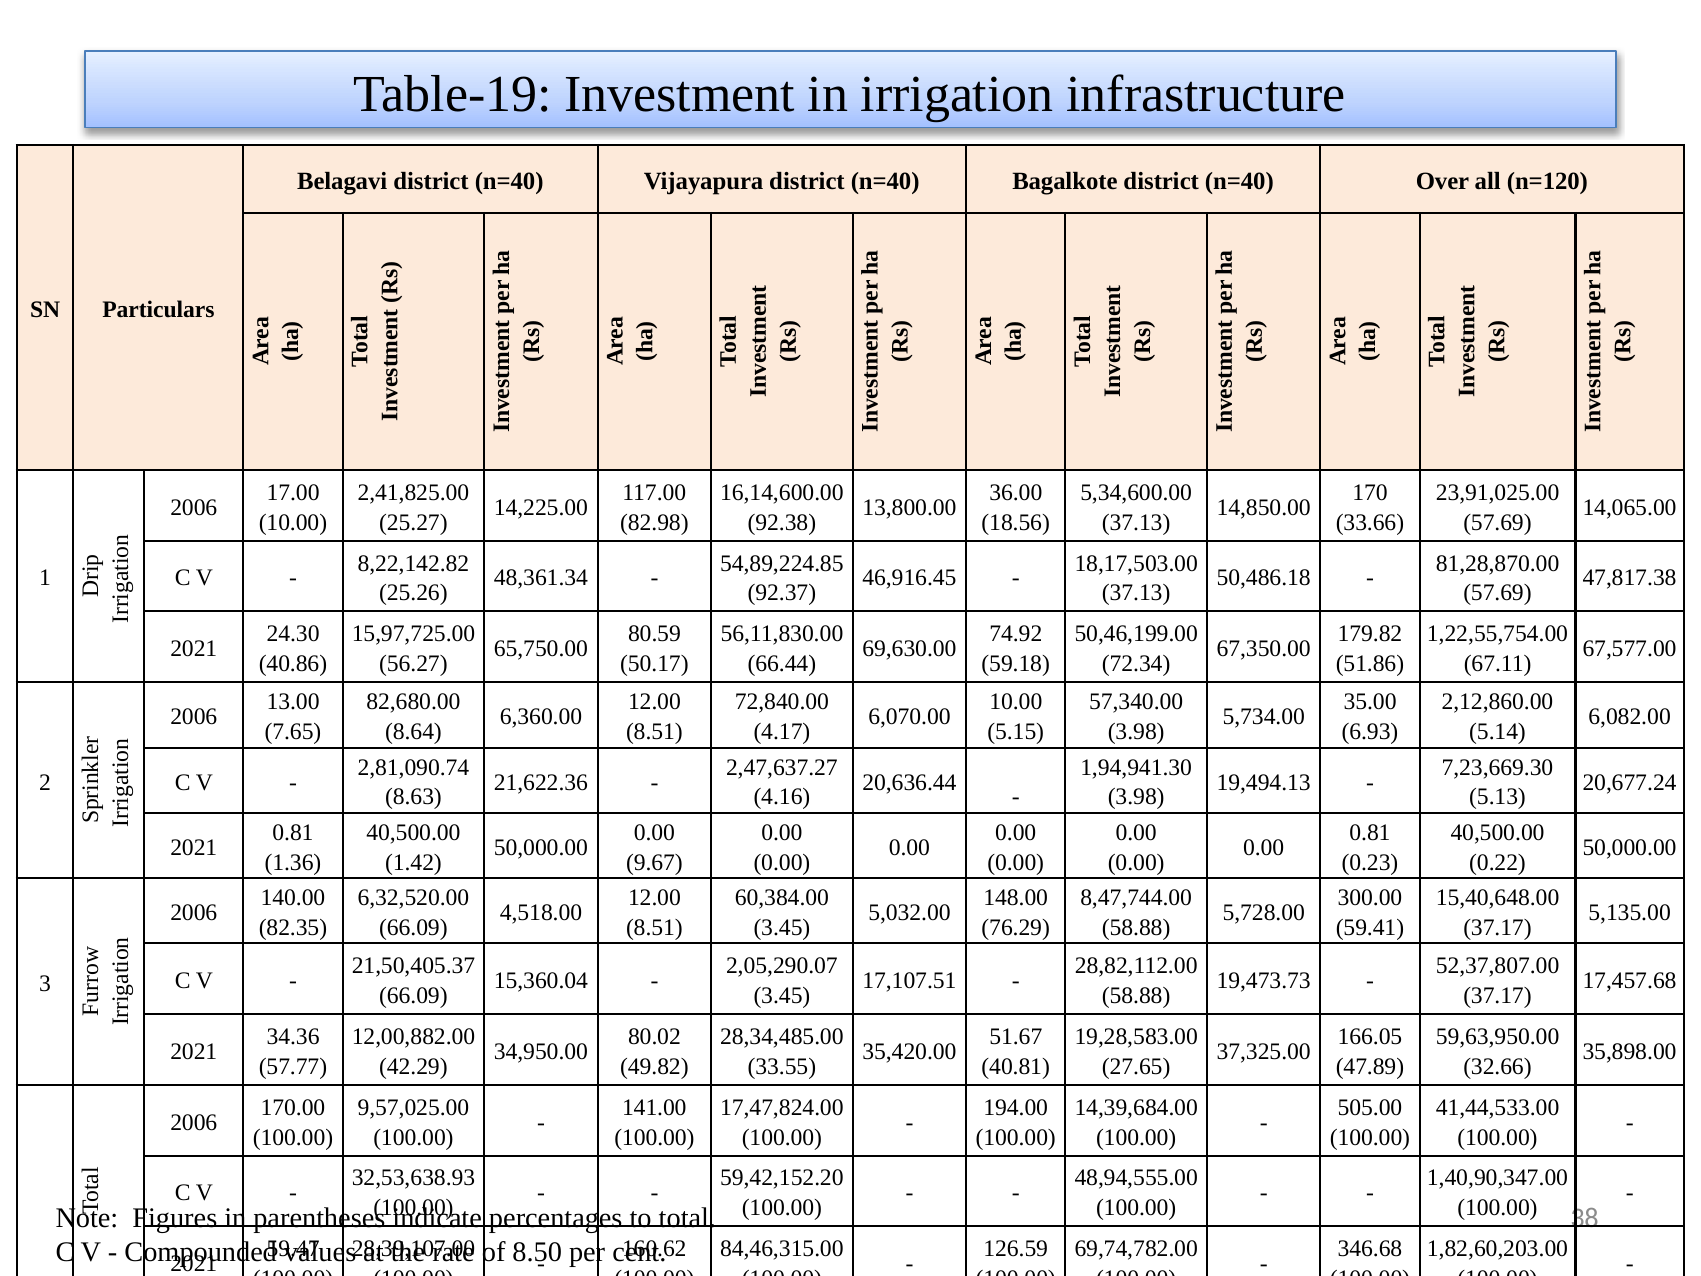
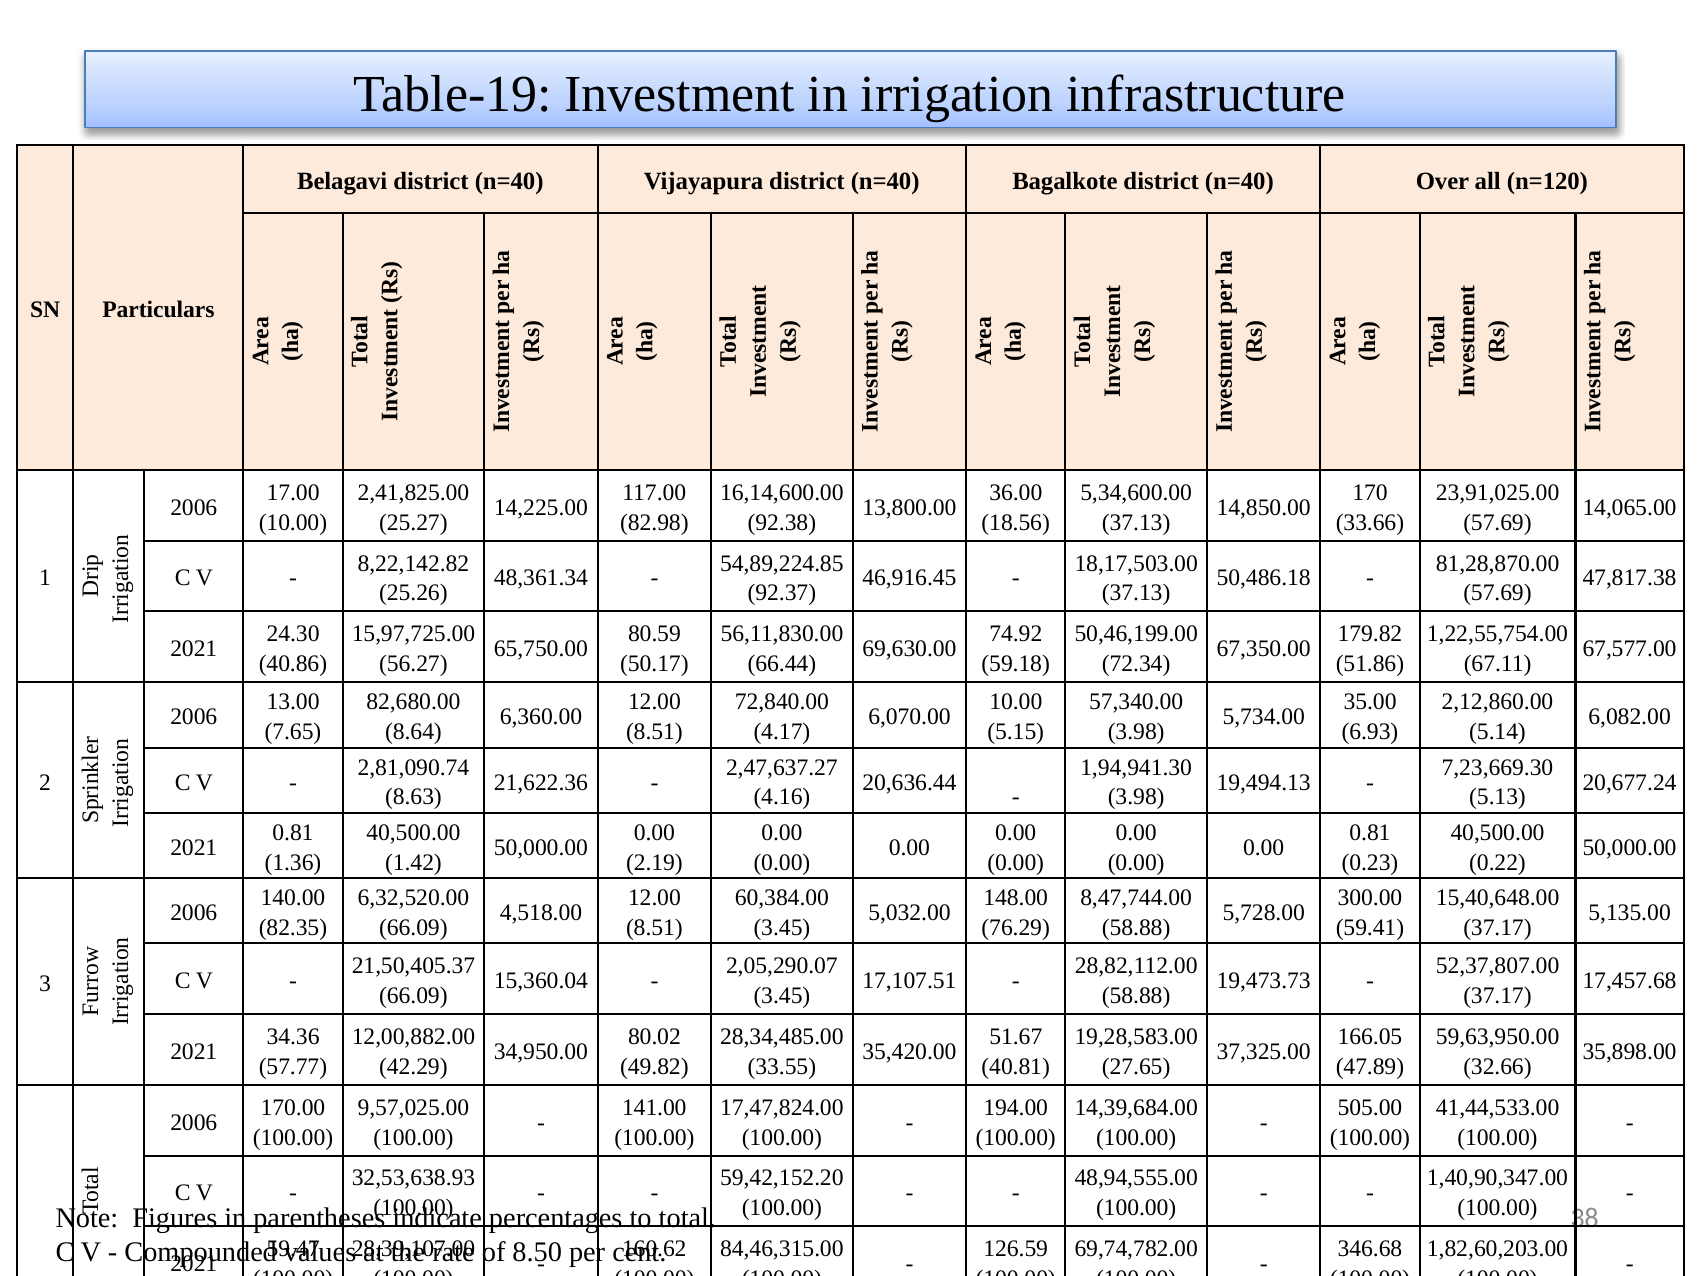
9.67: 9.67 -> 2.19 (654, 862)
